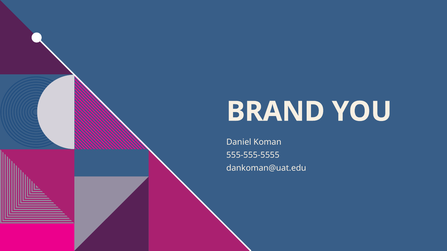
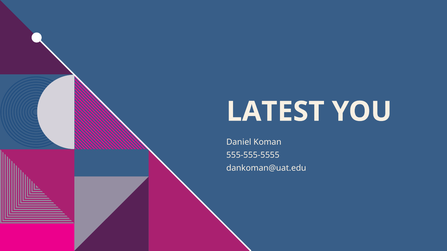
BRAND: BRAND -> LATEST (275, 112)
